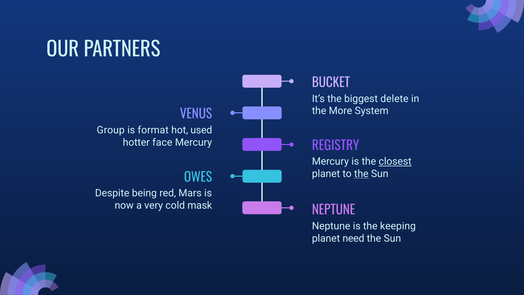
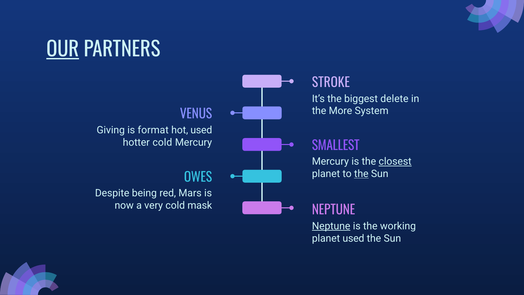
OUR underline: none -> present (63, 50)
BUCKET: BUCKET -> STROKE (331, 83)
Group: Group -> Giving (111, 130)
hotter face: face -> cold (162, 142)
REGISTRY: REGISTRY -> SMALLEST (336, 146)
Neptune underline: none -> present (331, 226)
keeping: keeping -> working (398, 226)
planet need: need -> used (353, 238)
